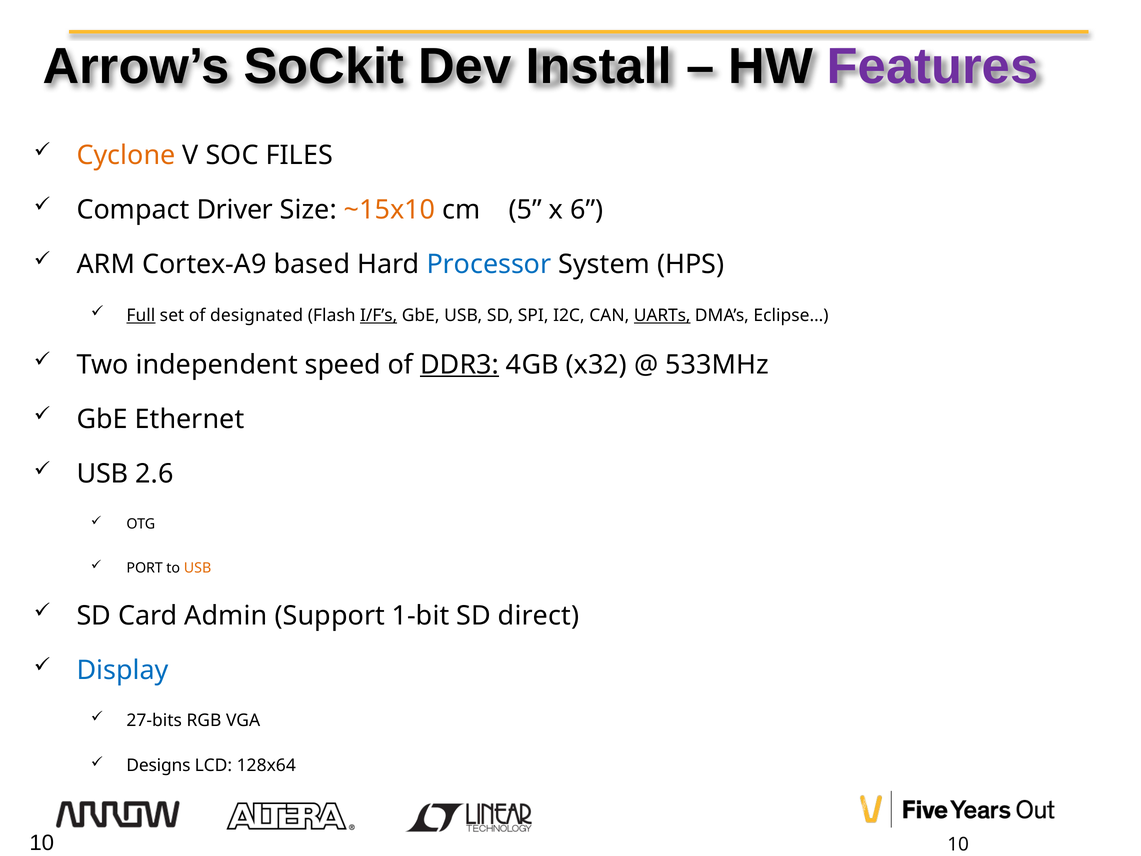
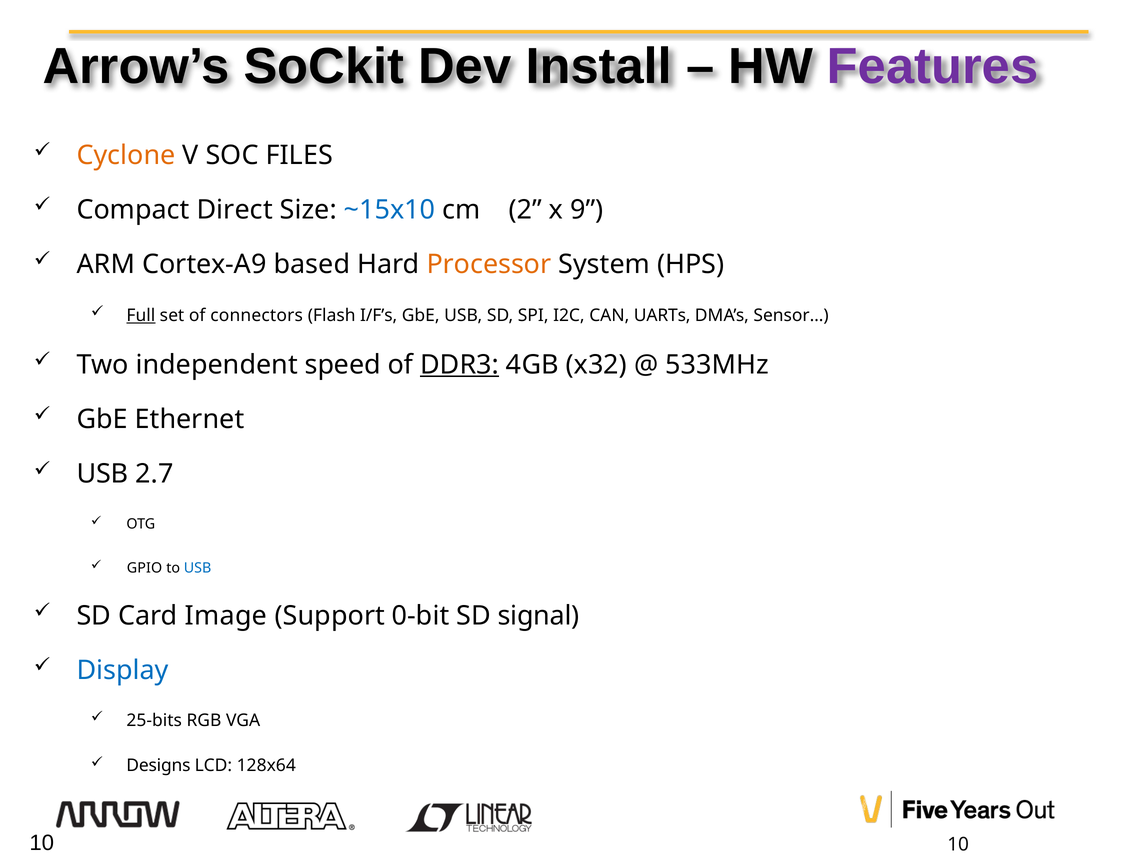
Driver: Driver -> Direct (235, 210)
~15x10 colour: orange -> blue (390, 210)
5: 5 -> 2 (525, 210)
6: 6 -> 9 (587, 210)
Processor colour: blue -> orange (489, 264)
designated: designated -> connectors (257, 315)
I/F’s underline: present -> none (379, 315)
UARTs underline: present -> none (662, 315)
Eclipse…: Eclipse… -> Sensor… (791, 315)
2.6: 2.6 -> 2.7 (155, 474)
PORT: PORT -> GPIO (144, 568)
USB colour: orange -> blue (198, 568)
Admin: Admin -> Image (226, 616)
1-bit: 1-bit -> 0-bit (421, 616)
direct: direct -> signal (539, 616)
27-bits: 27-bits -> 25-bits (154, 720)
